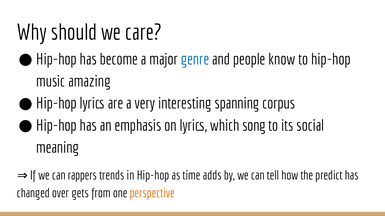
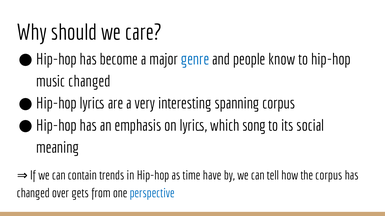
music amazing: amazing -> changed (89, 82)
rappers: rappers -> contain (82, 176)
adds: adds -> have (212, 176)
the predict: predict -> corpus (329, 176)
perspective colour: orange -> blue (152, 194)
